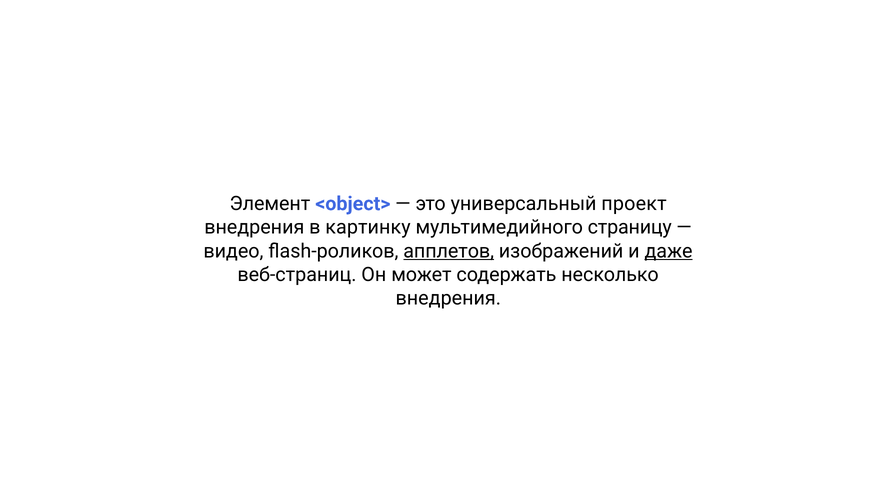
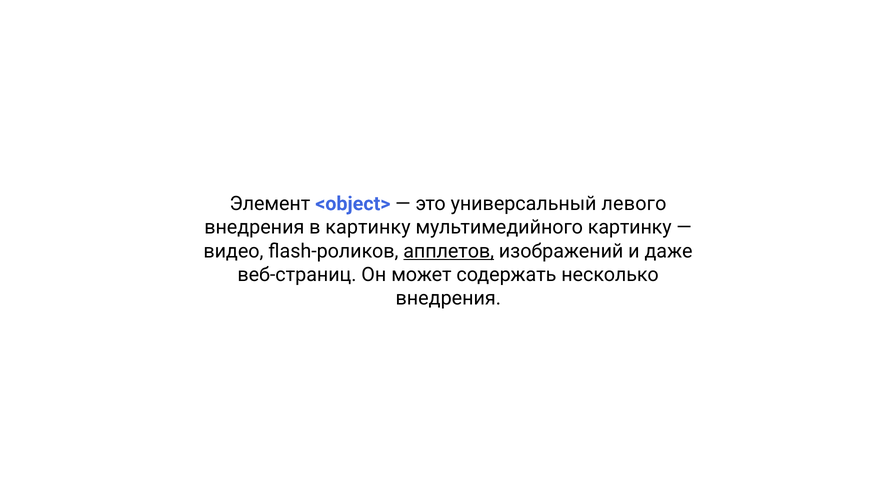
проект: проект -> левого (634, 204)
мультимедийного страницу: страницу -> картинку (630, 228)
даже underline: present -> none (669, 251)
